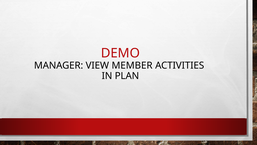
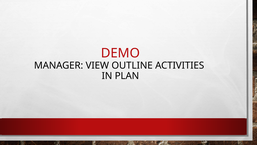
MEMBER: MEMBER -> OUTLINE (132, 65)
